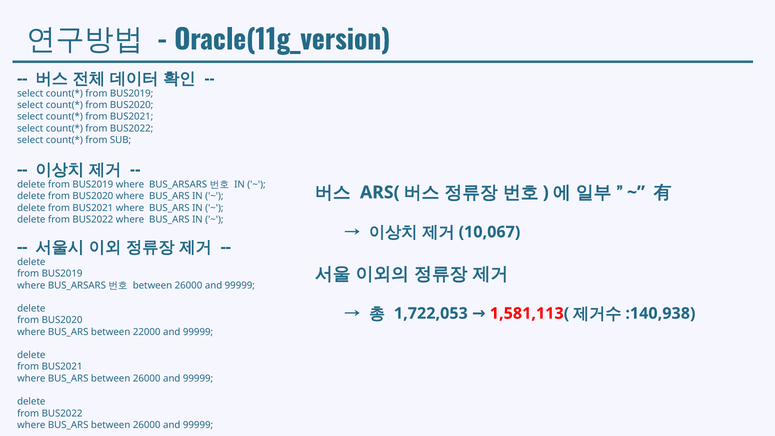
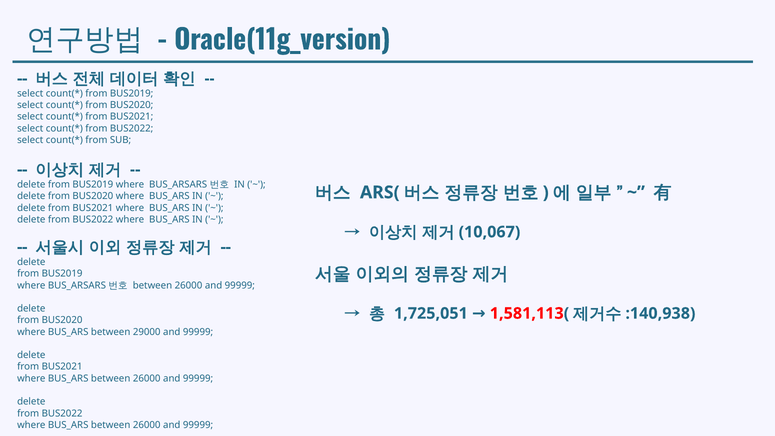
1,722,053: 1,722,053 -> 1,725,051 (431, 313)
22000: 22000 -> 29000 (147, 332)
